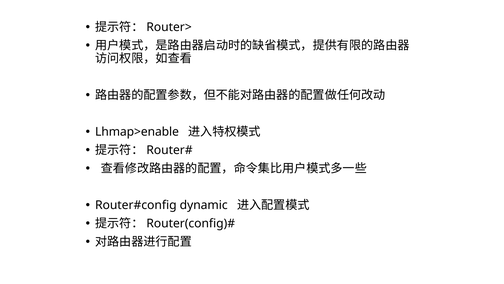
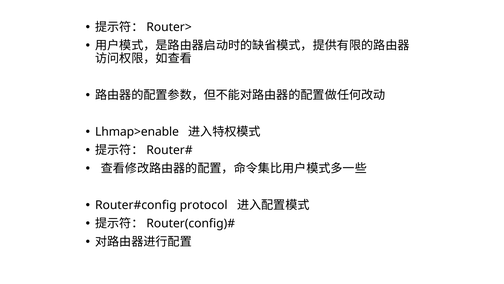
dynamic: dynamic -> protocol (204, 205)
